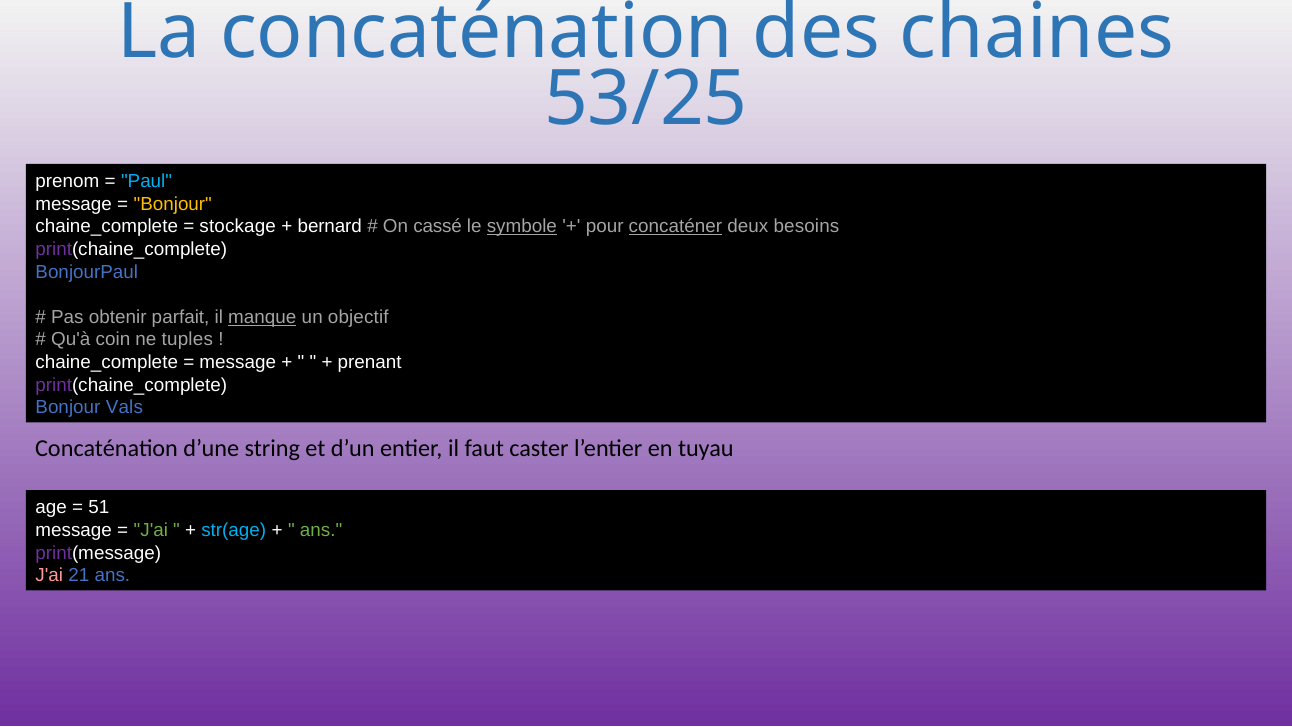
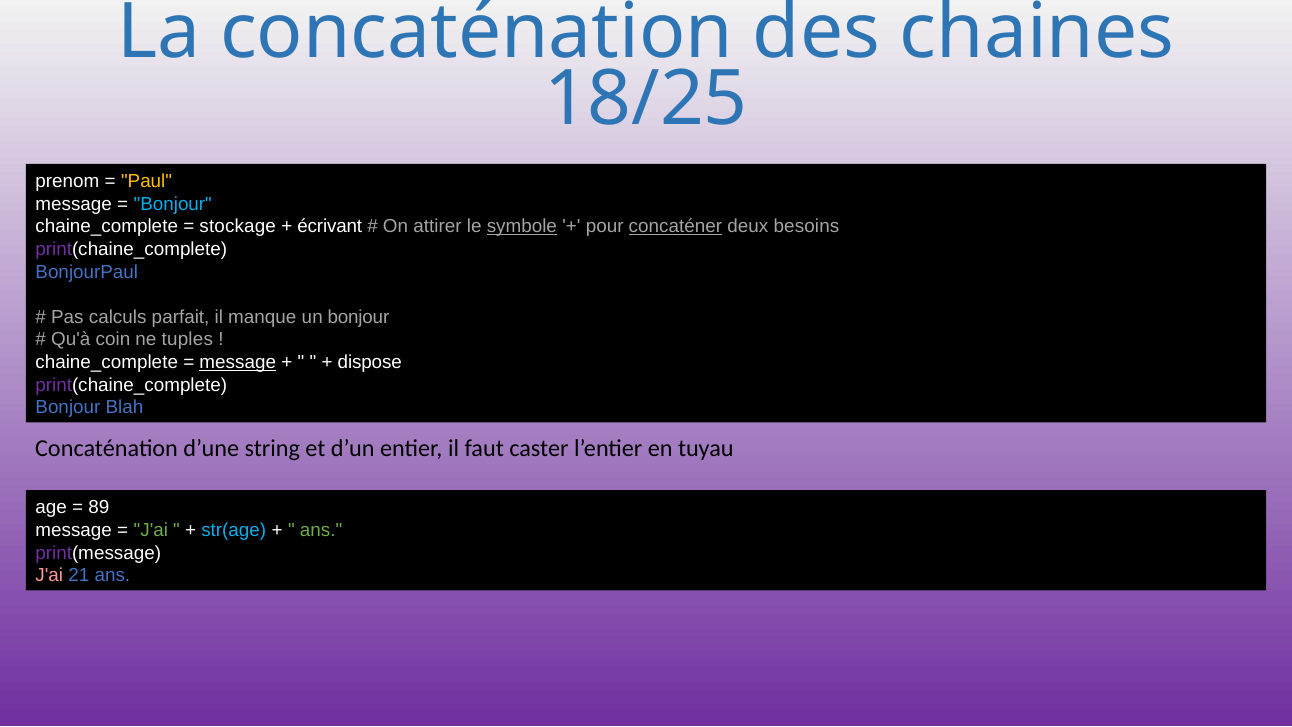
53/25: 53/25 -> 18/25 (646, 99)
Paul colour: light blue -> yellow (147, 181)
Bonjour colour: yellow -> light blue (173, 204)
bernard: bernard -> écrivant (330, 226)
cassé: cassé -> attirer (438, 226)
obtenir: obtenir -> calculs (118, 317)
manque underline: present -> none (262, 317)
un objectif: objectif -> bonjour (358, 317)
message underline: none -> present (238, 362)
prenant: prenant -> dispose (370, 362)
Vals: Vals -> Blah (124, 407)
51: 51 -> 89 (99, 507)
